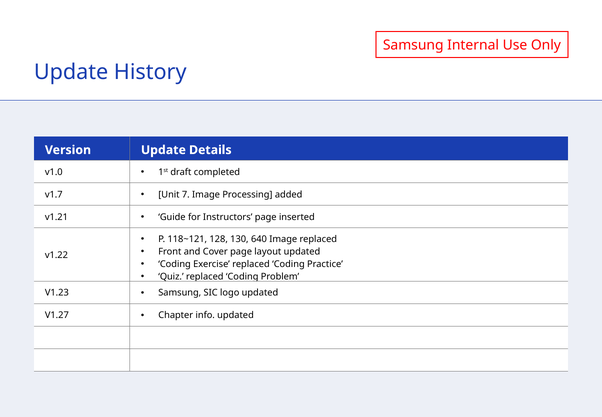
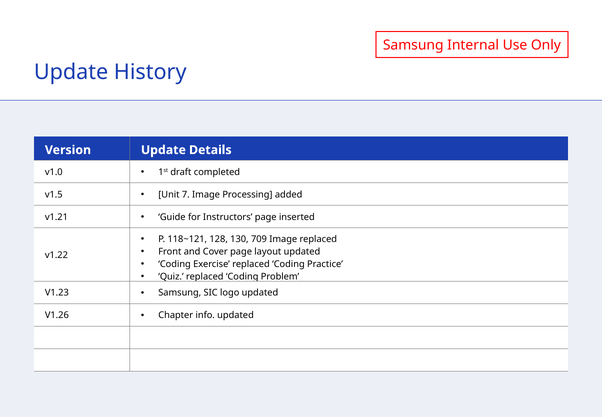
v1.7: v1.7 -> v1.5 (54, 194)
640: 640 -> 709 (259, 239)
V1.27: V1.27 -> V1.26 (57, 315)
